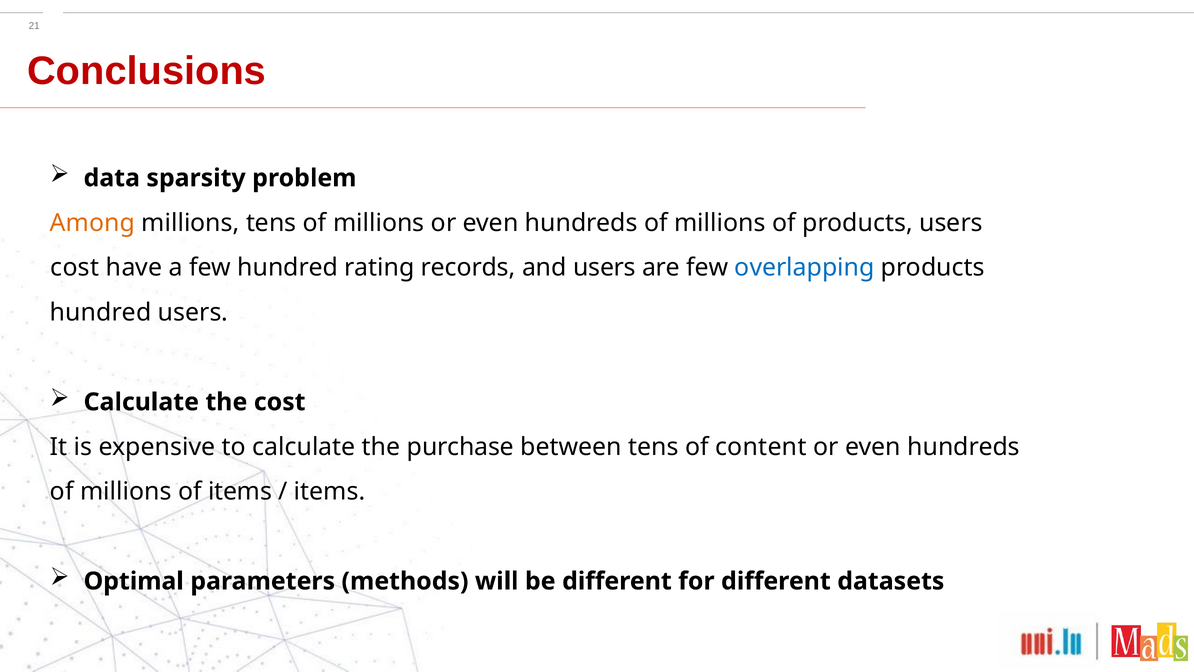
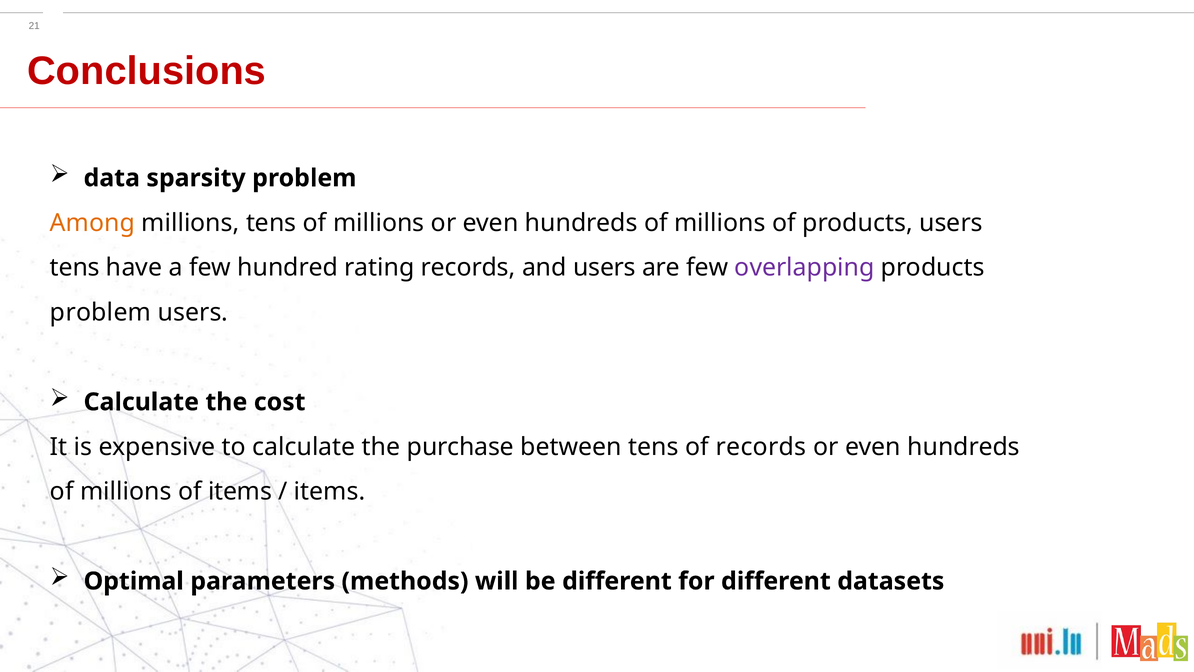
cost: cost -> tens (75, 267)
overlapping colour: blue -> purple (804, 267)
hundred: hundred -> problem (101, 312)
of content: content -> records (761, 447)
